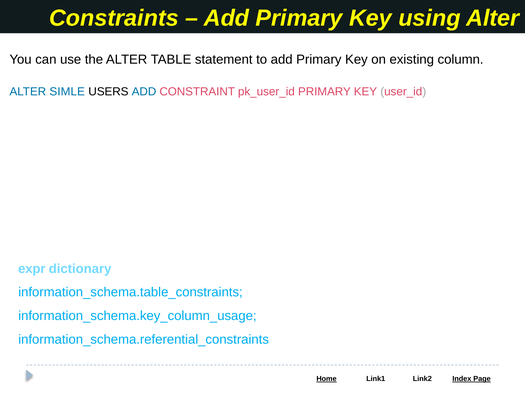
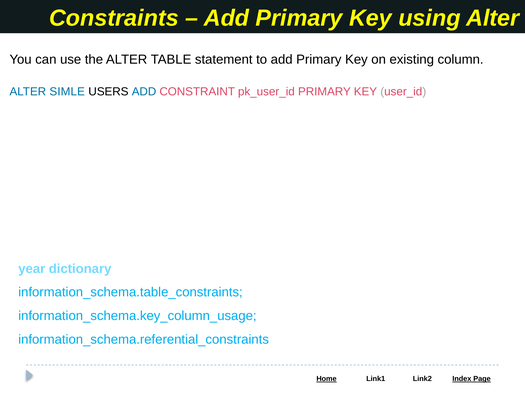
expr: expr -> year (32, 269)
